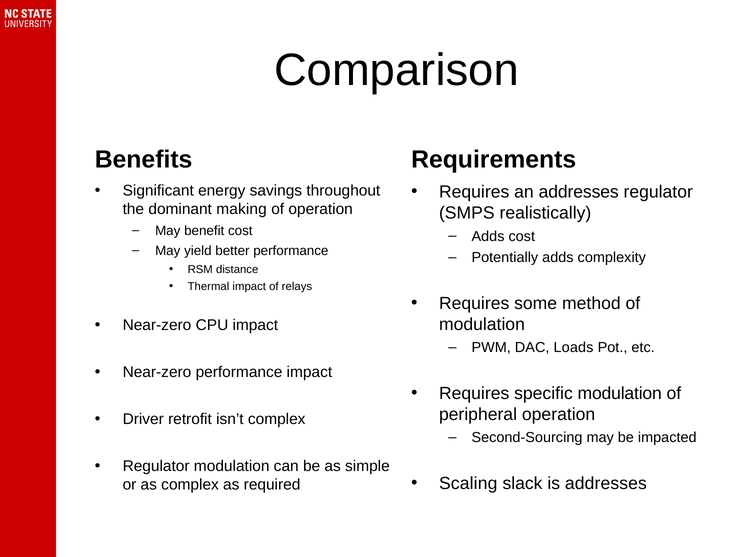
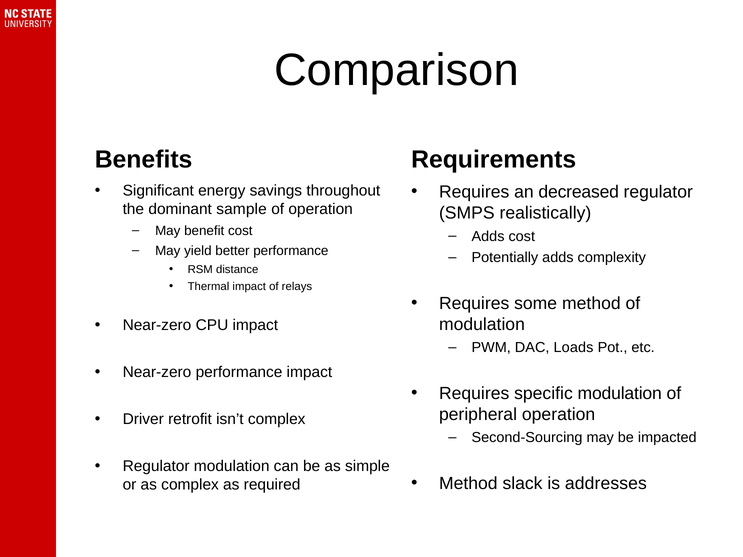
an addresses: addresses -> decreased (579, 192)
making: making -> sample (242, 209)
Scaling: Scaling -> Method (468, 484)
